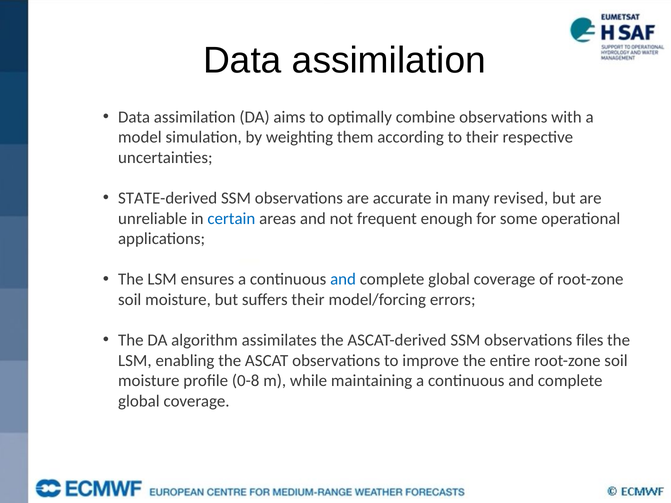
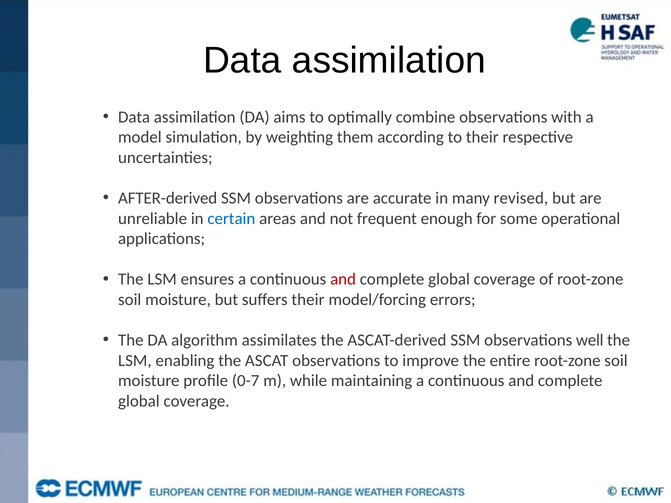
STATE-derived: STATE-derived -> AFTER-derived (168, 198)
and colour: blue -> red (343, 280)
files: files -> well (590, 340)
0-8: 0-8 -> 0-7 (246, 381)
